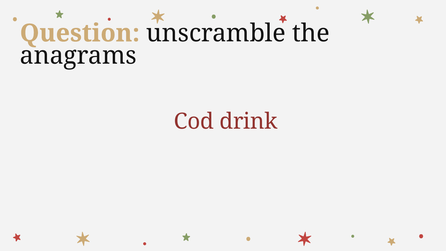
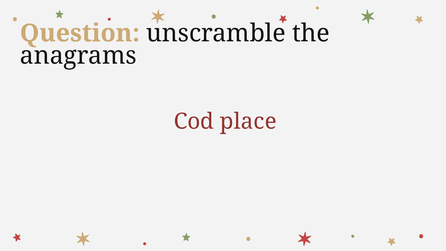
drink: drink -> place (248, 121)
